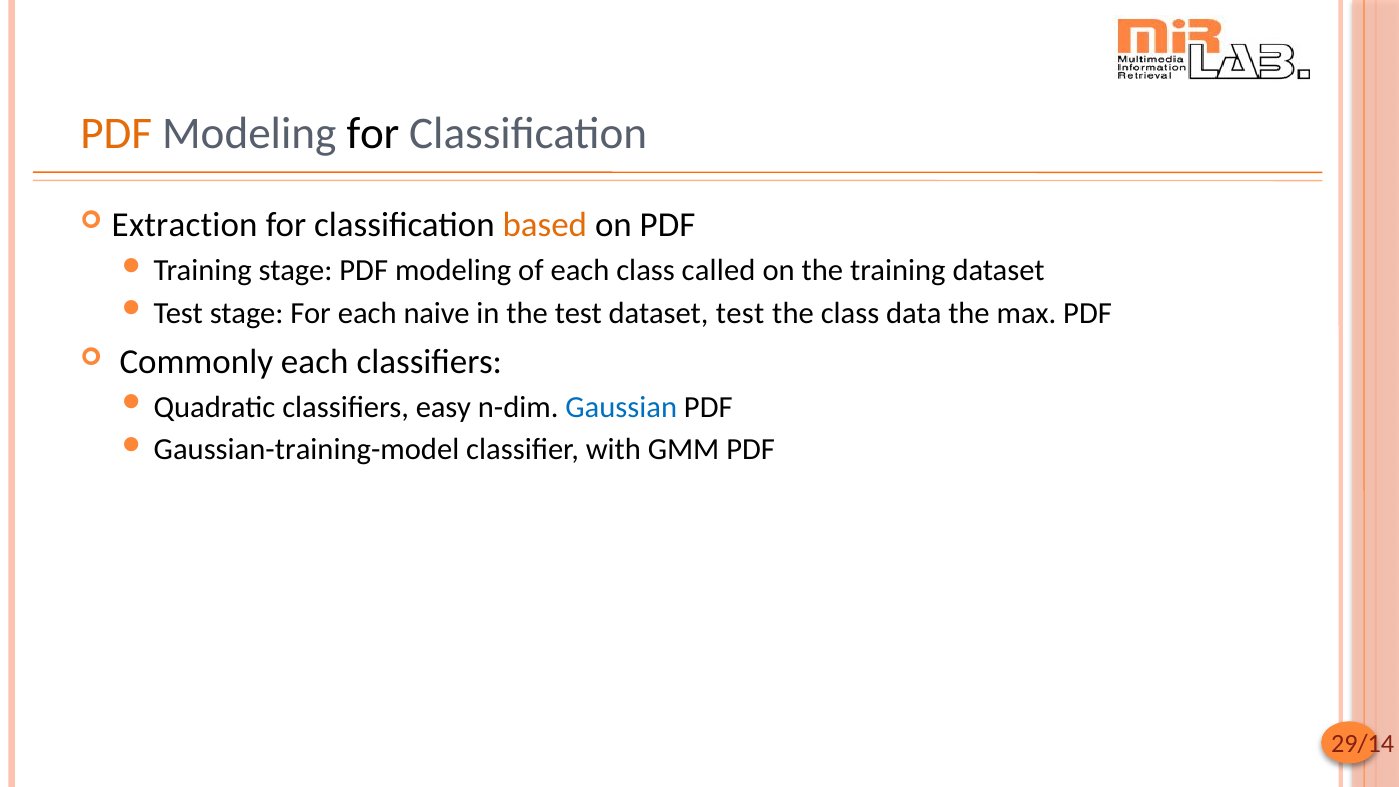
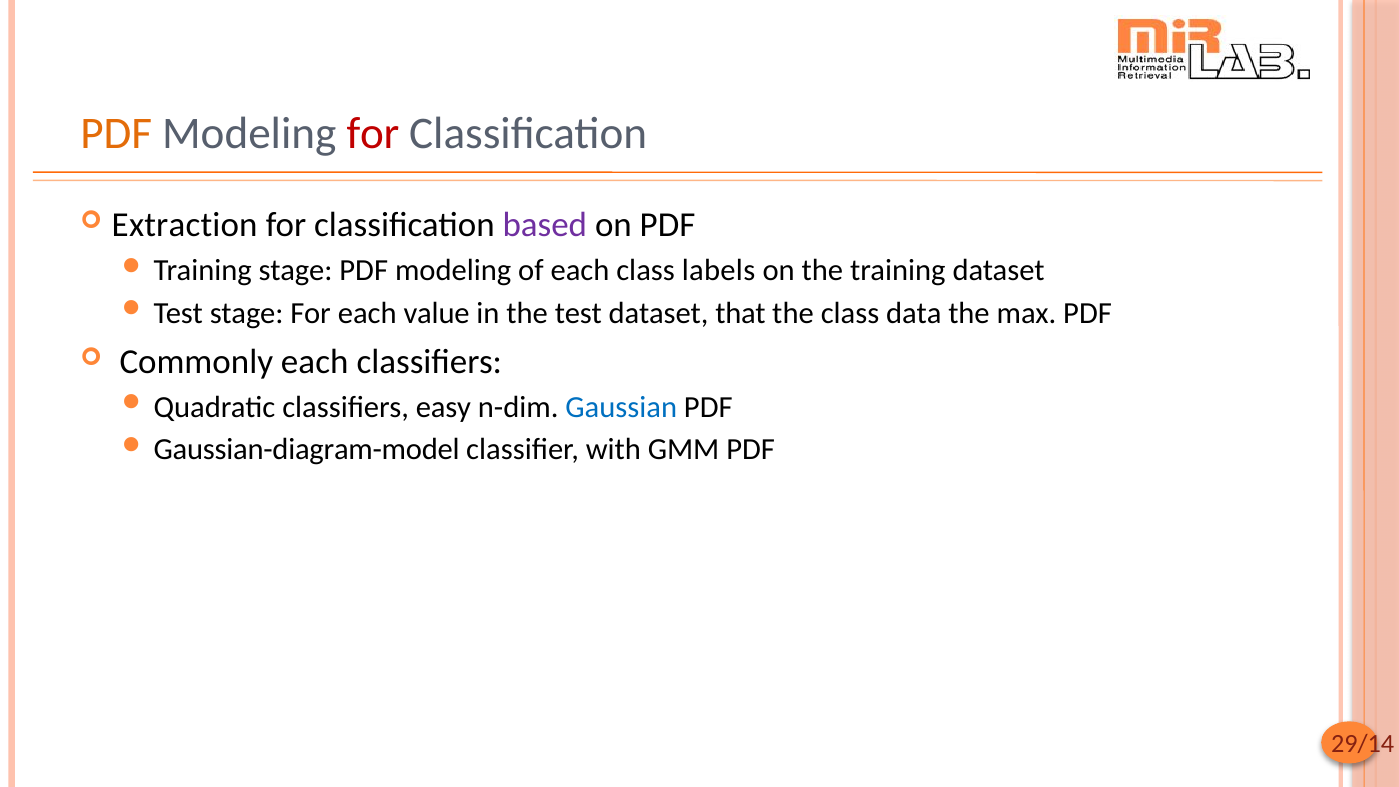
for colour: black -> red (373, 134)
based colour: orange -> purple (545, 225)
called: called -> labels (719, 270)
naive: naive -> value (437, 313)
dataset test: test -> that (741, 313)
Gaussian-training-model: Gaussian-training-model -> Gaussian-diagram-model (307, 450)
